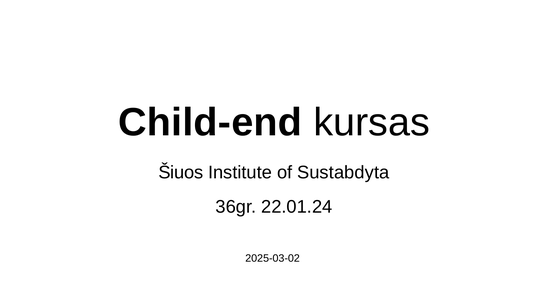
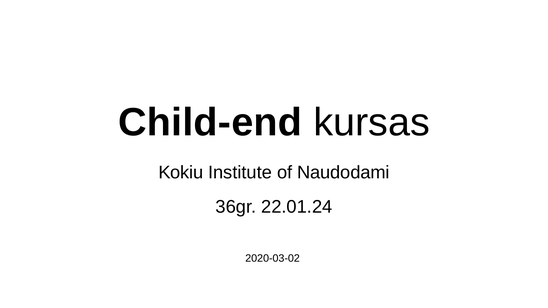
Šiuos: Šiuos -> Kokiu (181, 173)
Sustabdyta: Sustabdyta -> Naudodami (343, 173)
2025-03-02: 2025-03-02 -> 2020-03-02 (273, 259)
